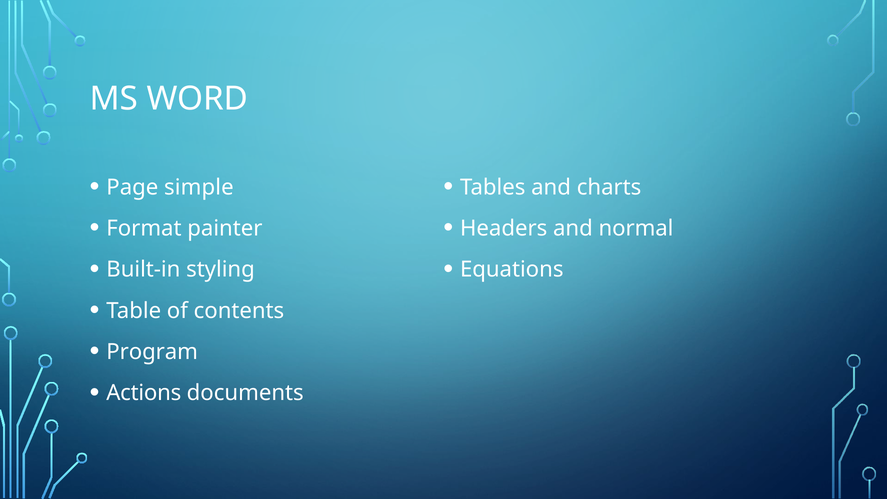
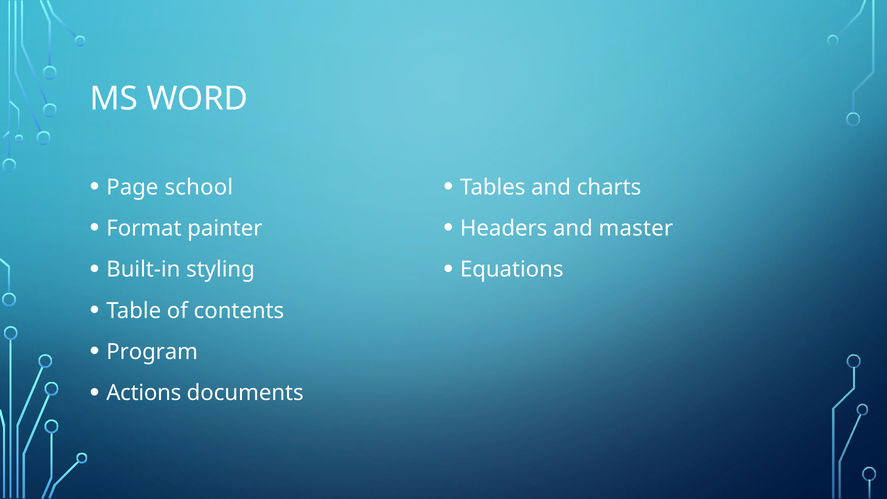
simple: simple -> school (199, 187)
normal: normal -> master (636, 228)
